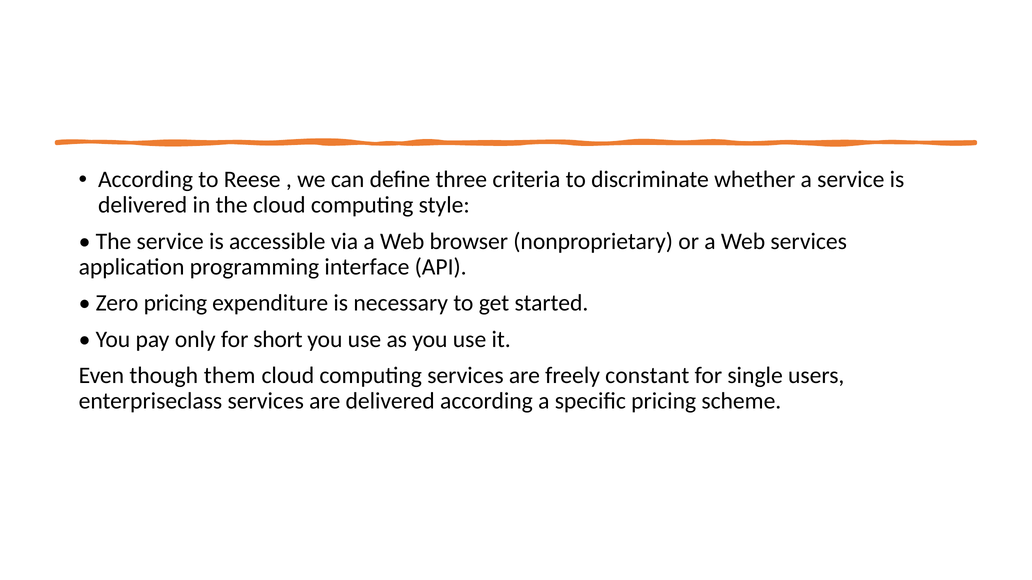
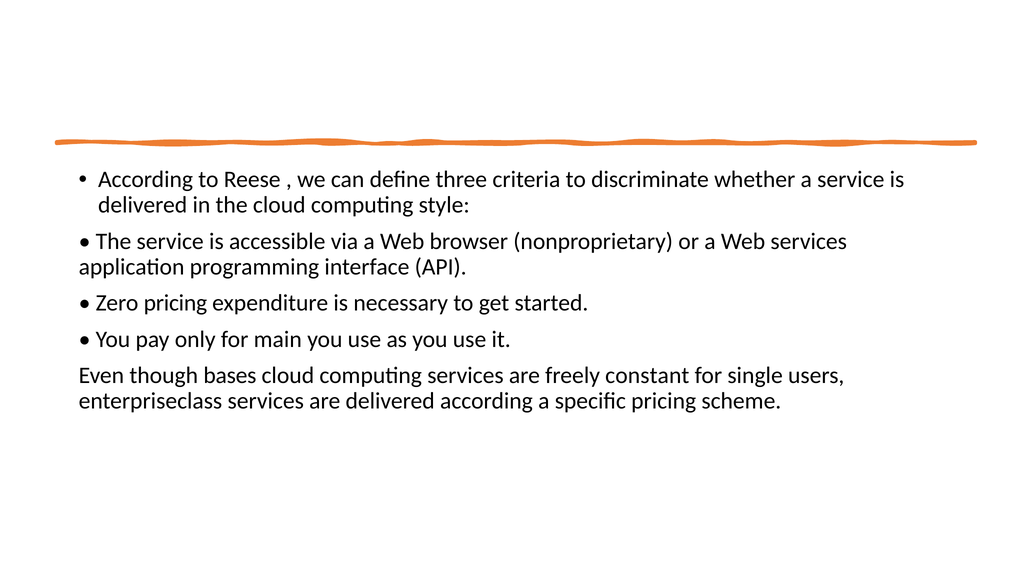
short: short -> main (278, 340)
them: them -> bases (230, 376)
